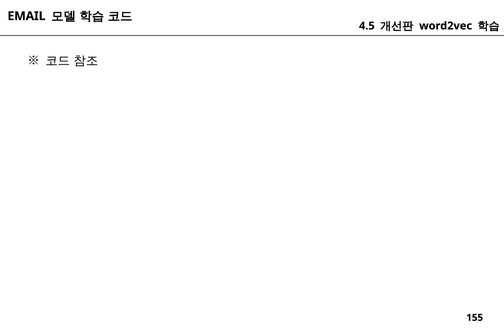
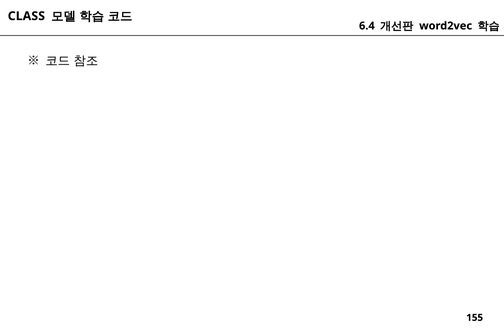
EMAIL: EMAIL -> CLASS (26, 16)
4.5: 4.5 -> 6.4 (367, 26)
